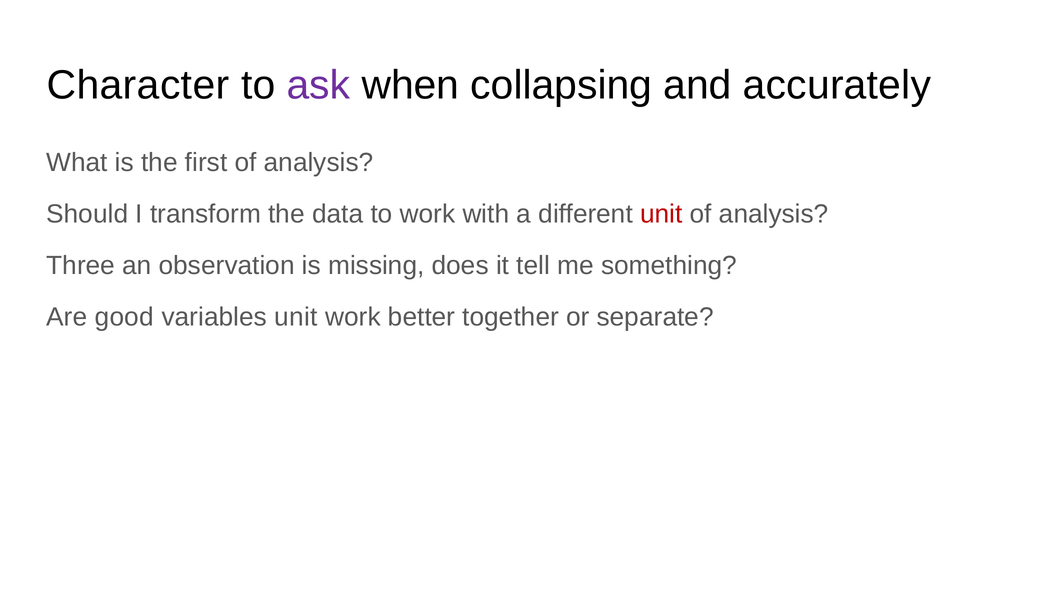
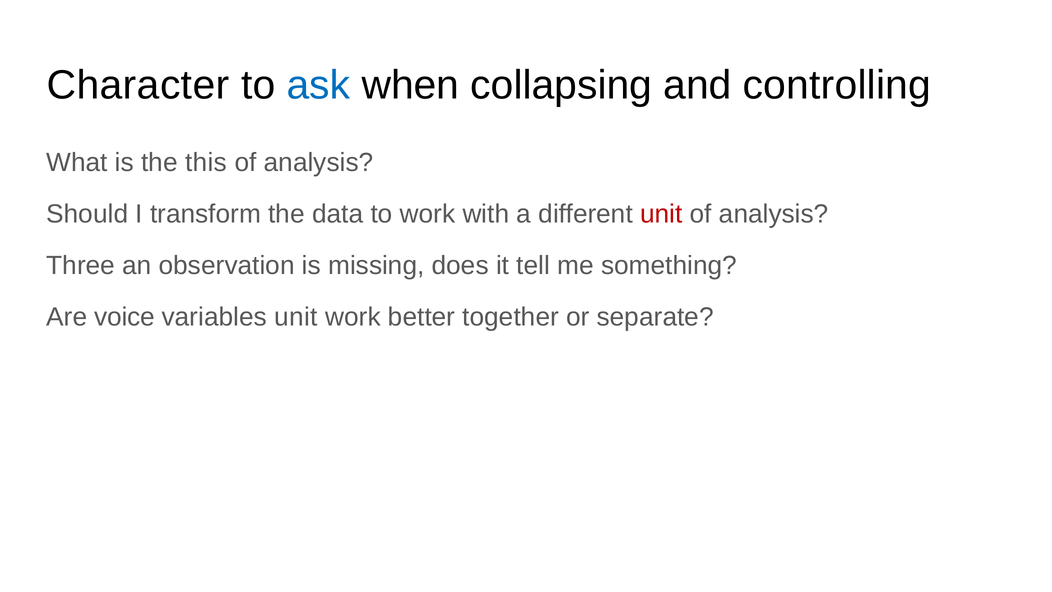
ask colour: purple -> blue (318, 85)
accurately: accurately -> controlling (837, 85)
first: first -> this (206, 163)
good: good -> voice (125, 317)
